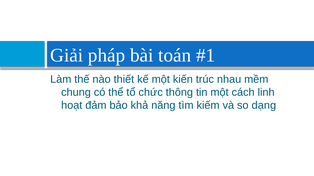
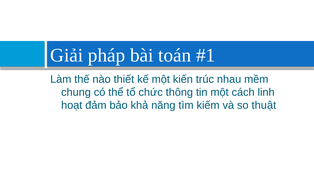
dạng: dạng -> thuật (264, 106)
